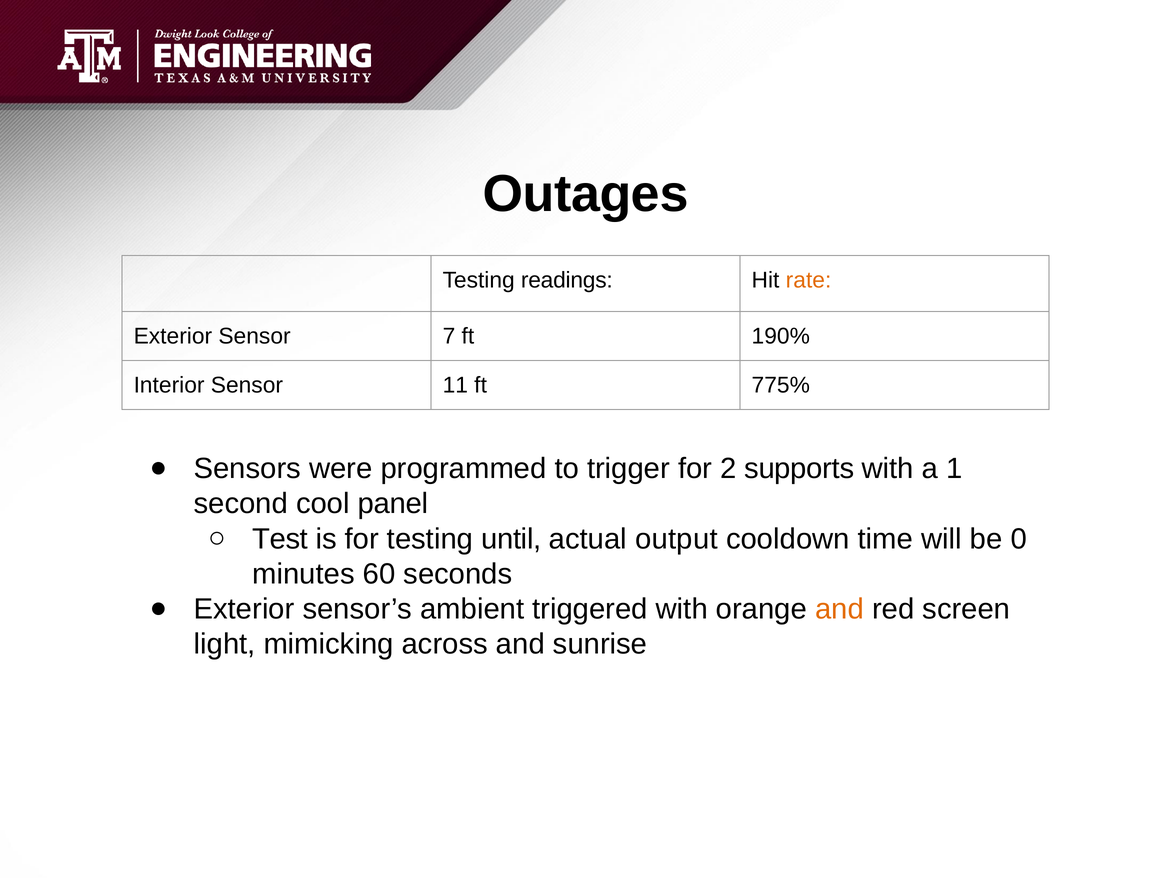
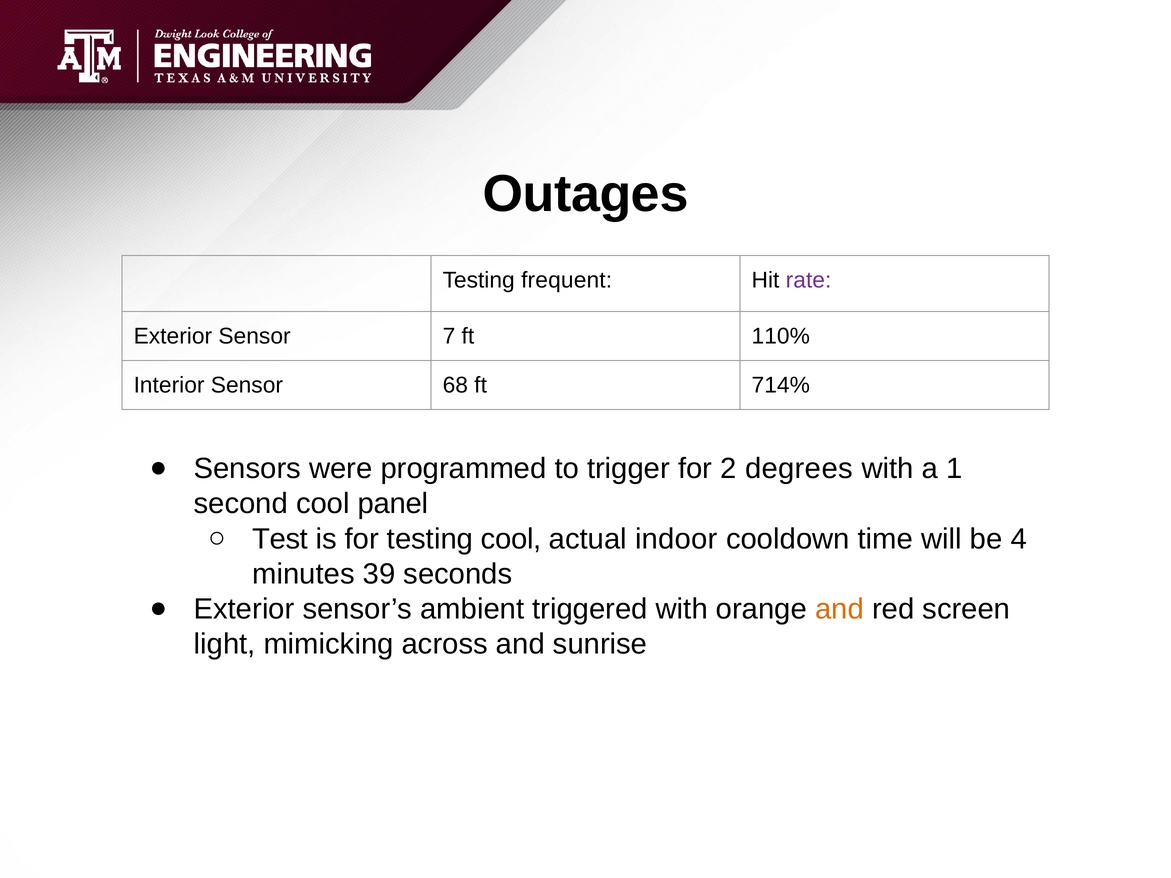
readings: readings -> frequent (567, 280)
rate colour: orange -> purple (809, 280)
190%: 190% -> 110% (781, 337)
11: 11 -> 68 (455, 386)
775%: 775% -> 714% (781, 386)
supports: supports -> degrees (799, 469)
testing until: until -> cool (511, 539)
output: output -> indoor (676, 539)
0: 0 -> 4 (1019, 539)
60: 60 -> 39 (379, 574)
